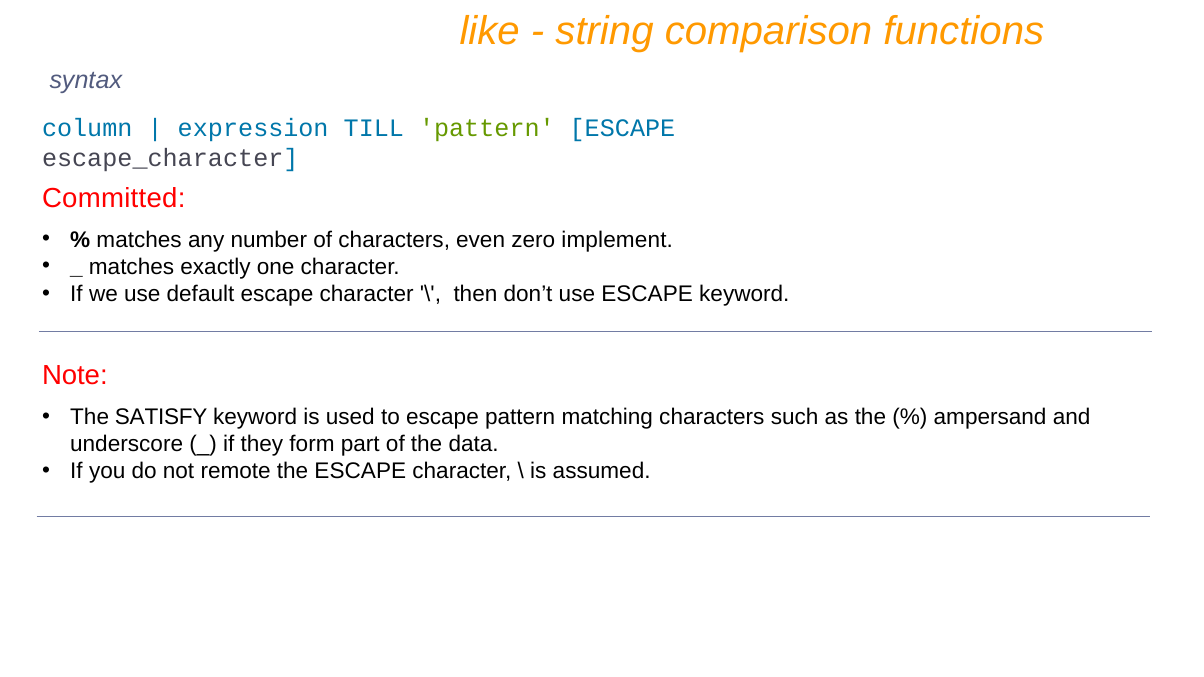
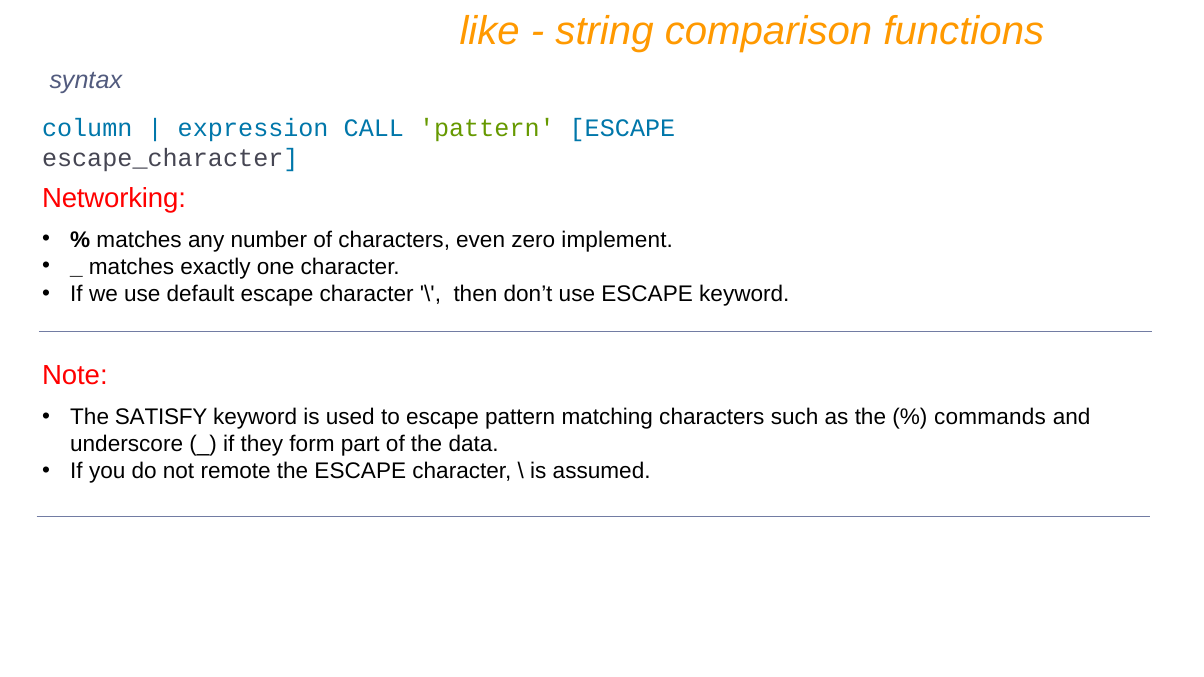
TILL: TILL -> CALL (374, 128)
Committed: Committed -> Networking (114, 198)
ampersand: ampersand -> commands (990, 418)
